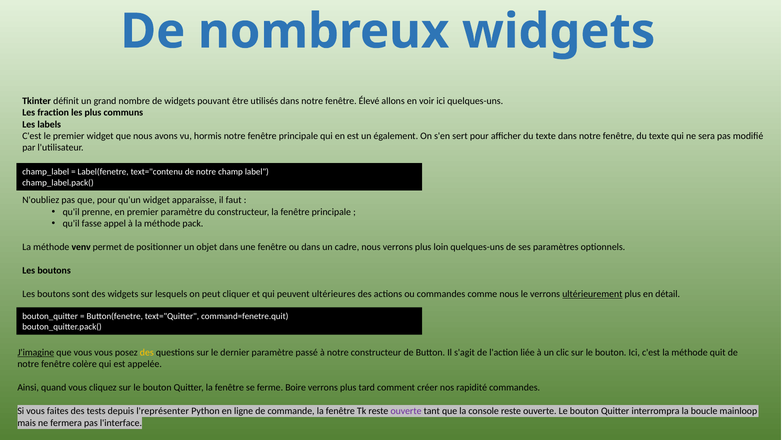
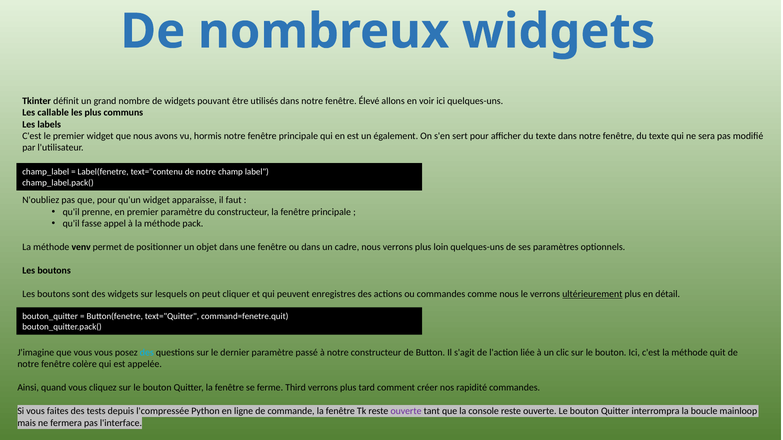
fraction: fraction -> callable (53, 113)
ultérieures: ultérieures -> enregistres (334, 294)
J'imagine underline: present -> none (36, 353)
des colour: yellow -> light blue (147, 353)
Boire: Boire -> Third (296, 388)
l'représenter: l'représenter -> l'compressée (163, 412)
